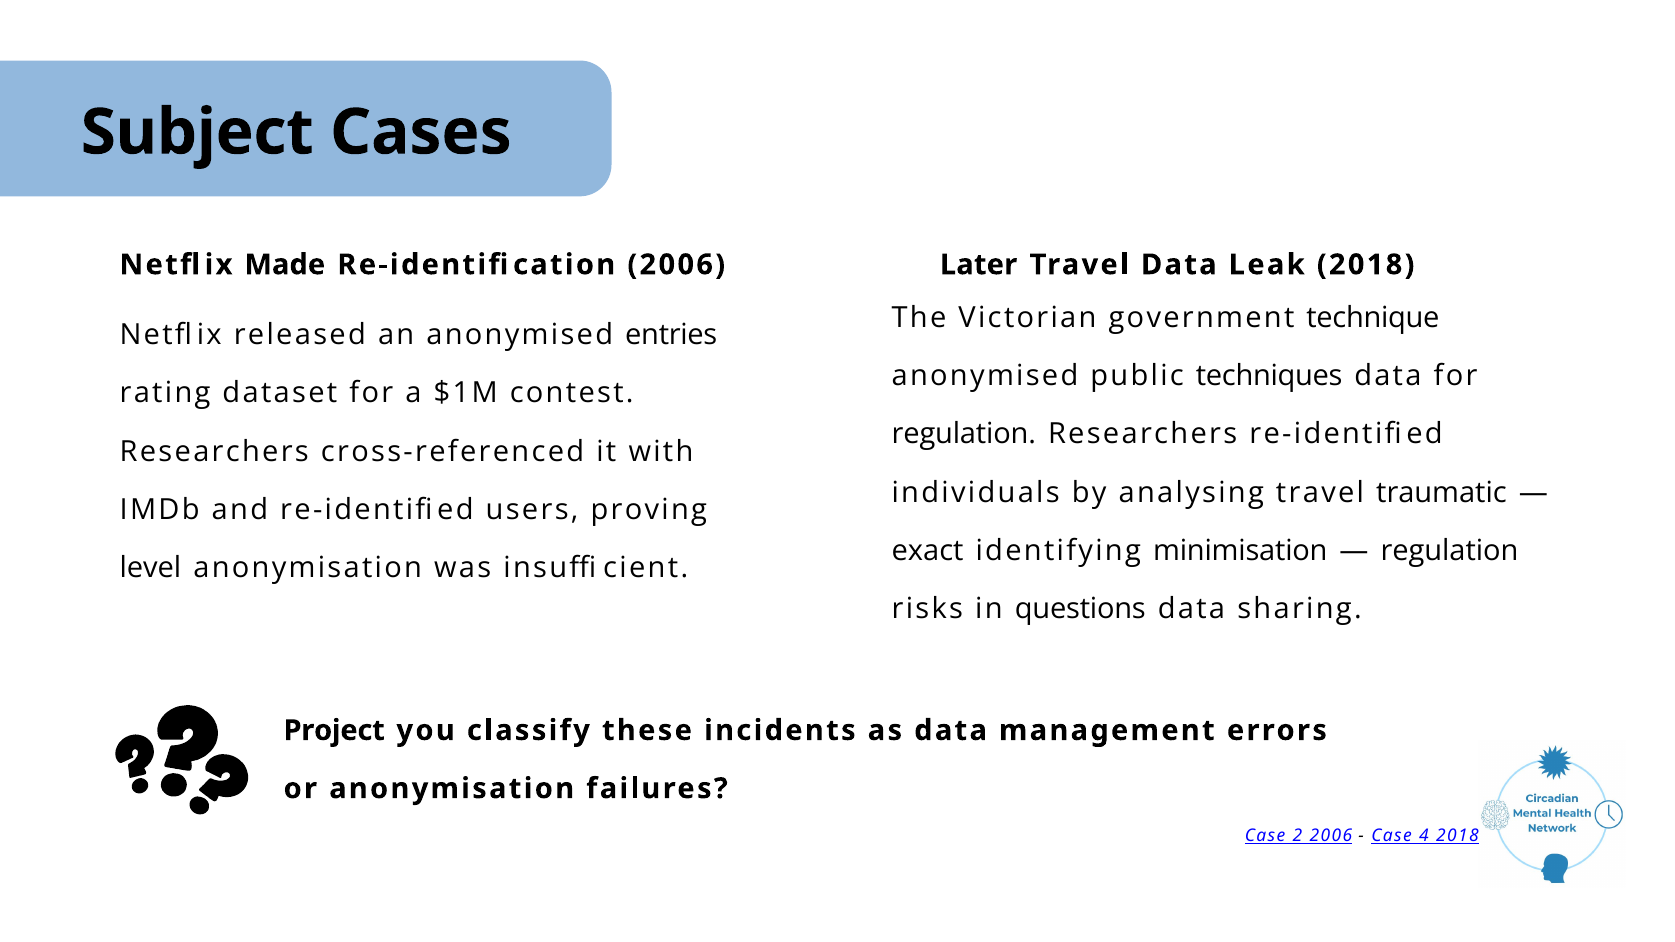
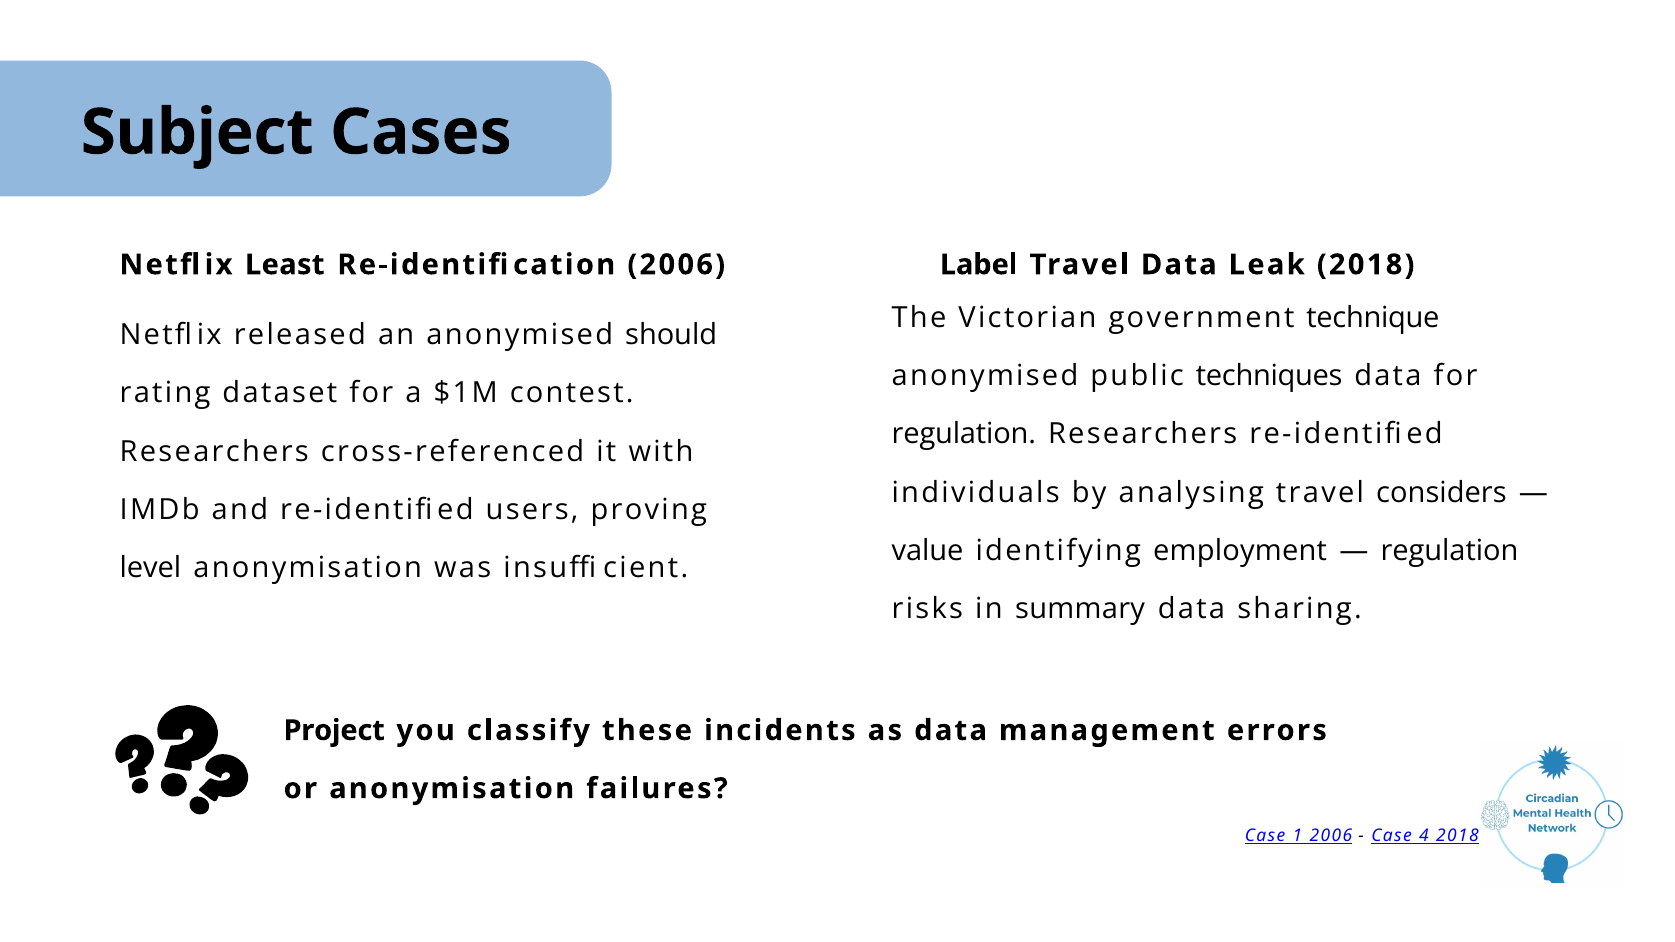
Made: Made -> Least (285, 265)
Later: Later -> Label (979, 265)
entries: entries -> should (671, 335)
traumatic: traumatic -> considers (1441, 493)
exact: exact -> value (928, 551)
minimisation: minimisation -> employment (1240, 551)
questions: questions -> summary (1080, 609)
2: 2 -> 1 (1297, 836)
